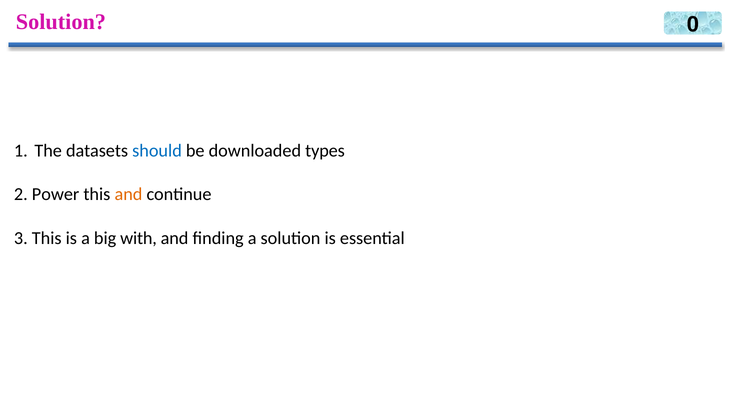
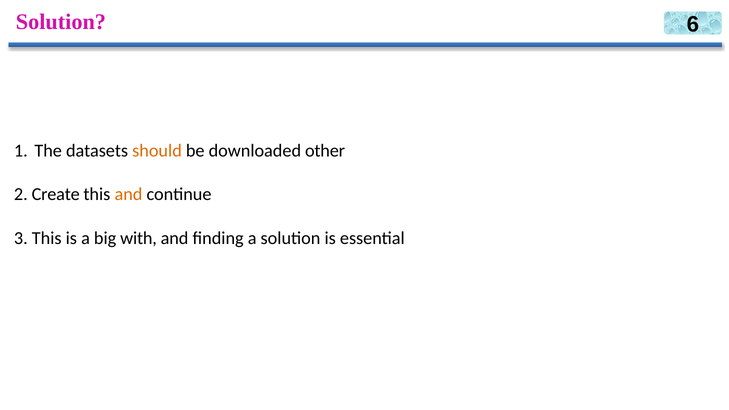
0: 0 -> 6 (693, 25)
should colour: blue -> orange (157, 151)
types: types -> other (325, 151)
Power: Power -> Create (56, 194)
